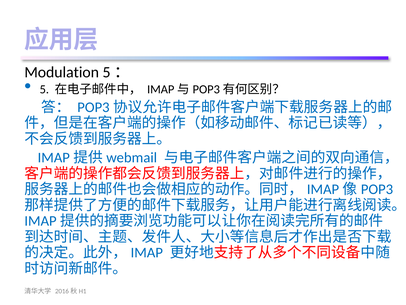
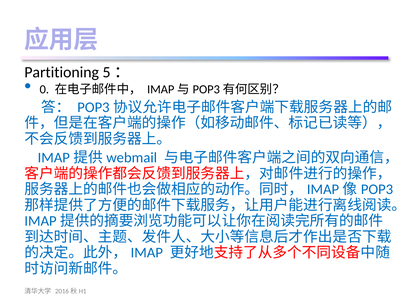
Modulation: Modulation -> Partitioning (62, 72)
5: 5 -> 0 (44, 89)
